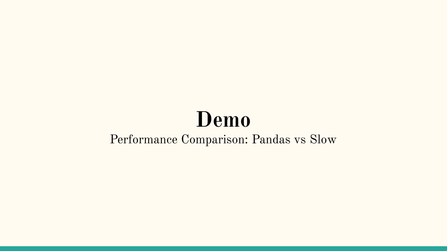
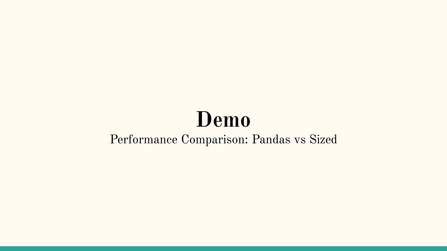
Slow: Slow -> Sized (323, 140)
